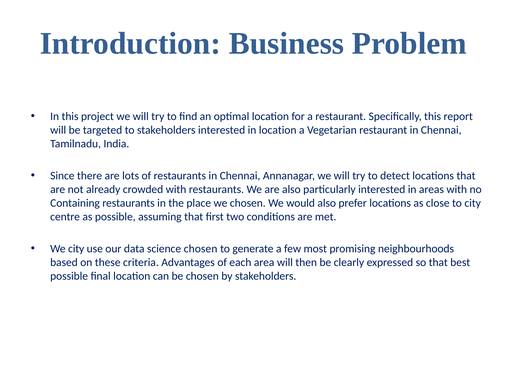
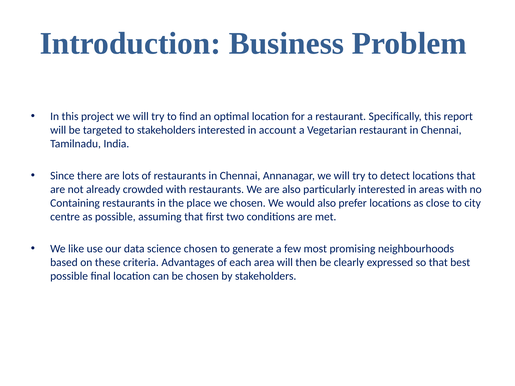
in location: location -> account (278, 130)
We city: city -> like (76, 249)
